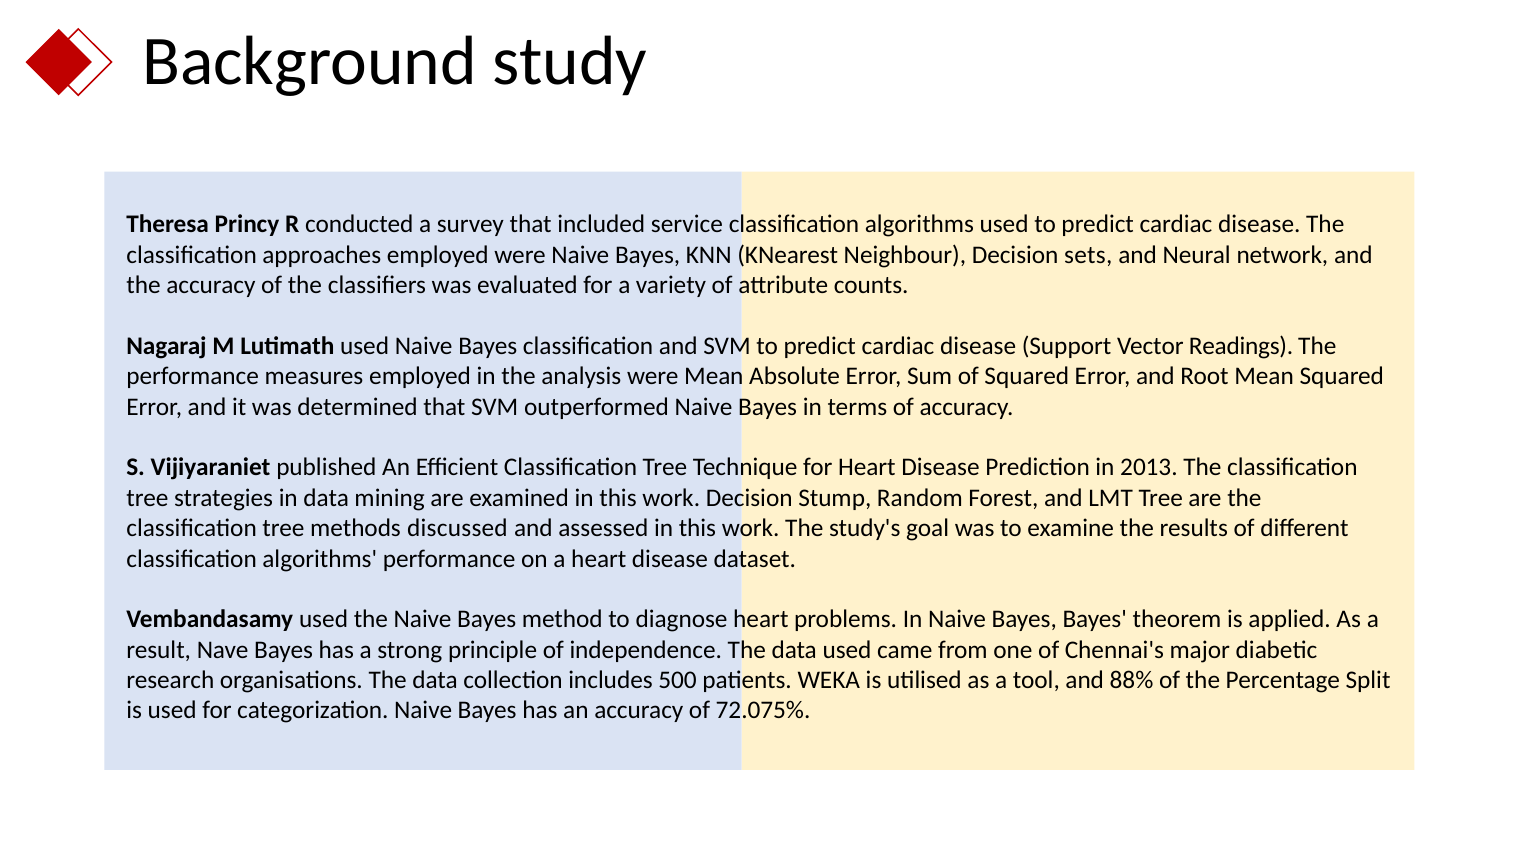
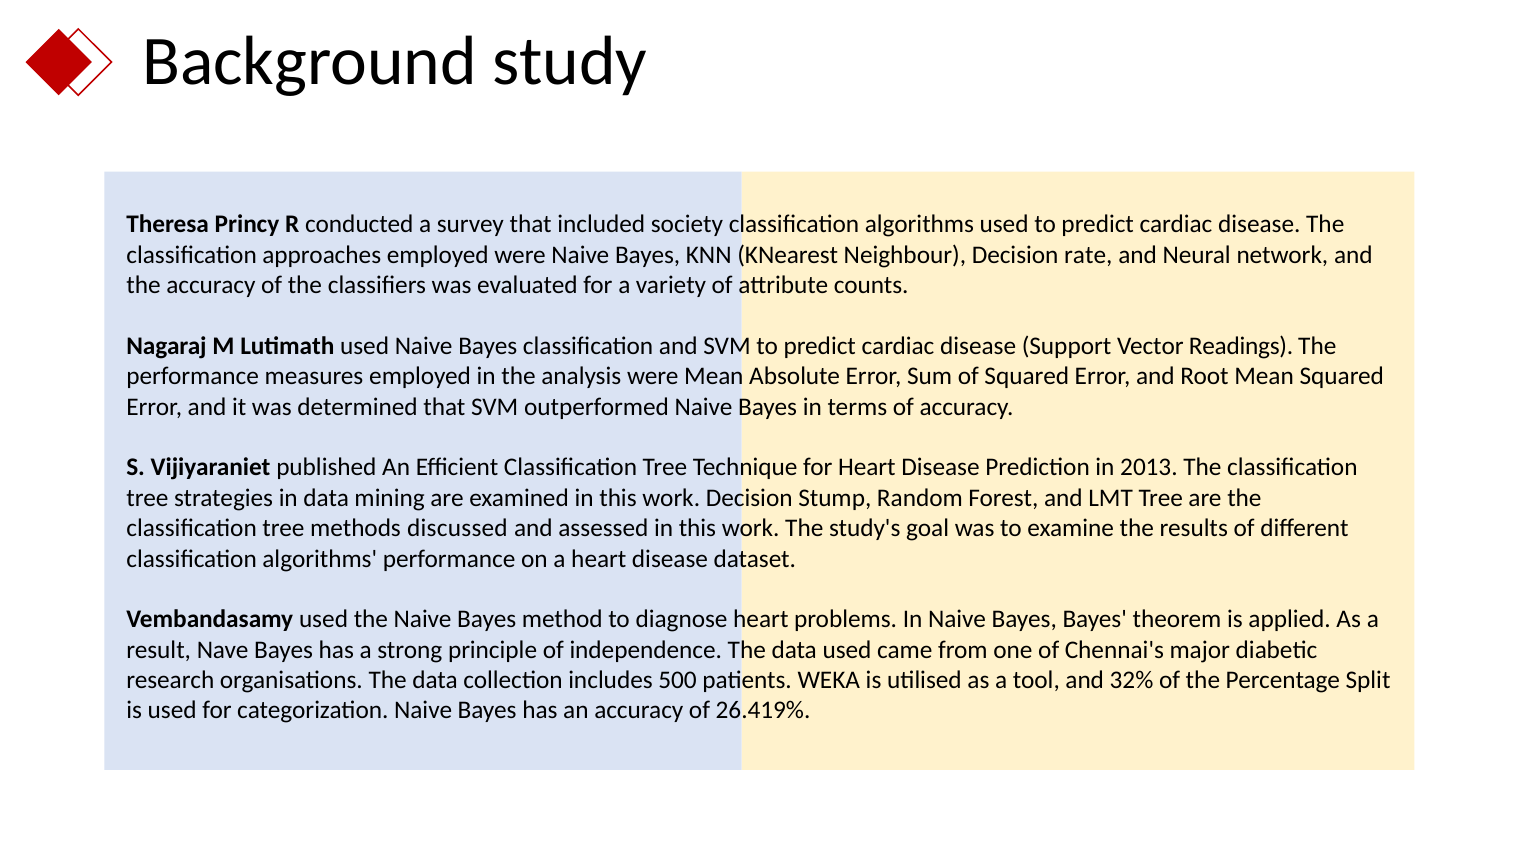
service: service -> society (687, 224)
sets: sets -> rate (1088, 255)
88%: 88% -> 32% (1132, 680)
72.075%: 72.075% -> 26.419% (763, 711)
